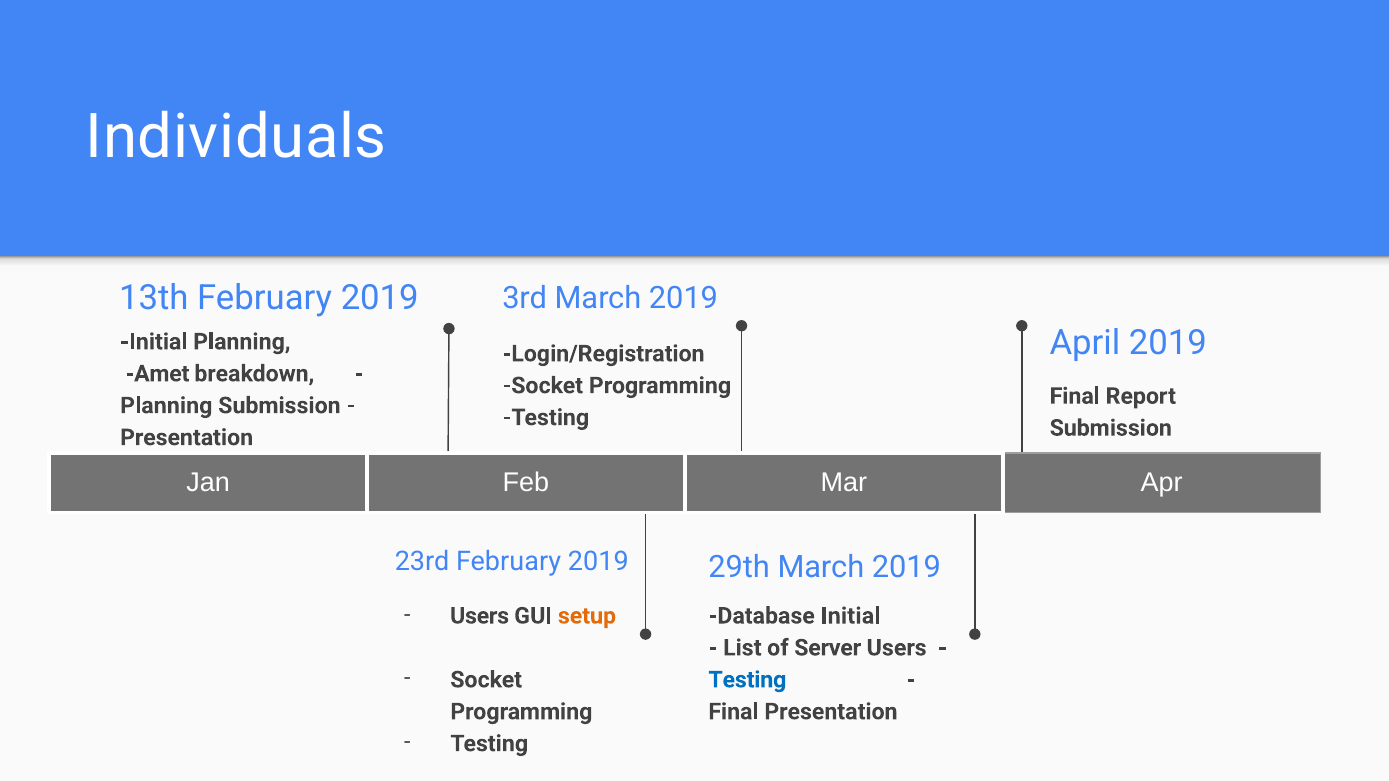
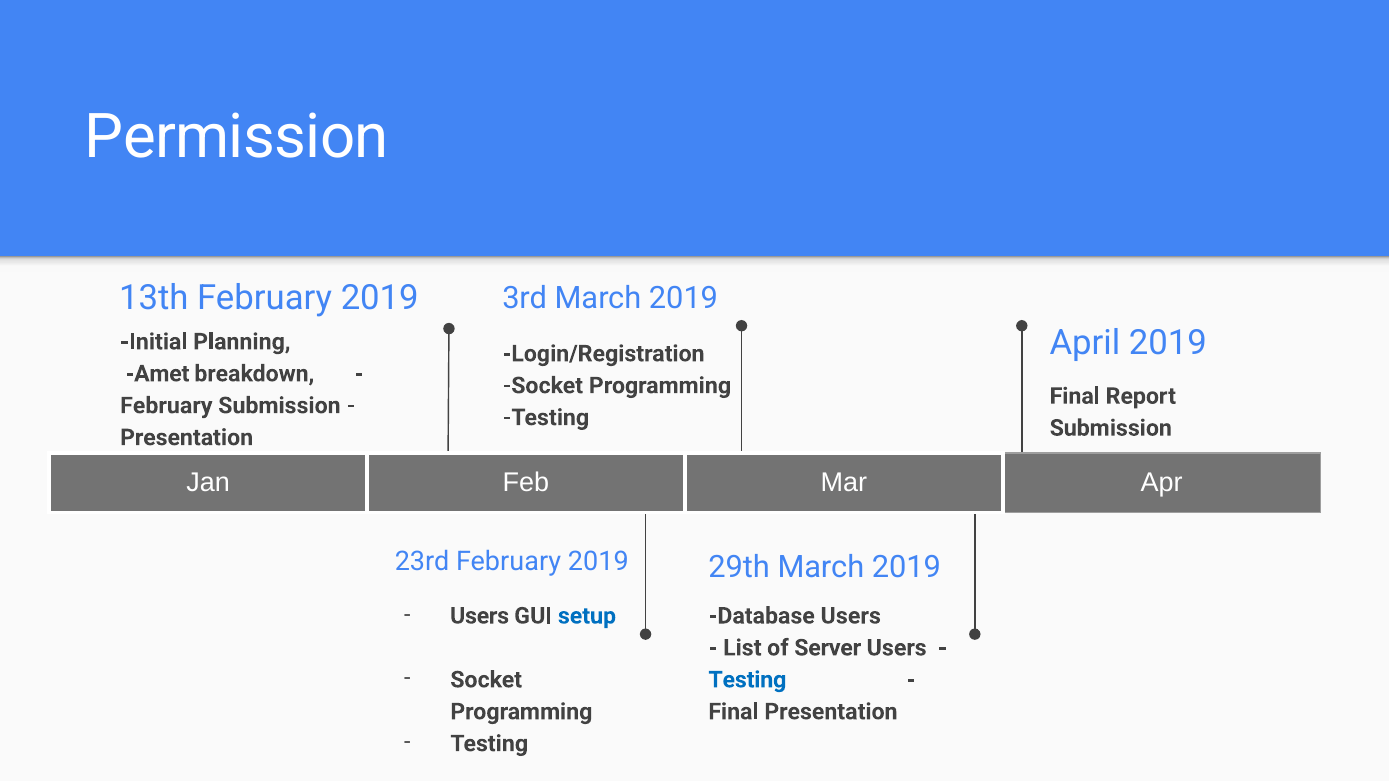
Individuals: Individuals -> Permission (237, 137)
Planning: Planning -> February (166, 406)
setup colour: orange -> blue (587, 616)
Database Initial: Initial -> Users (851, 616)
